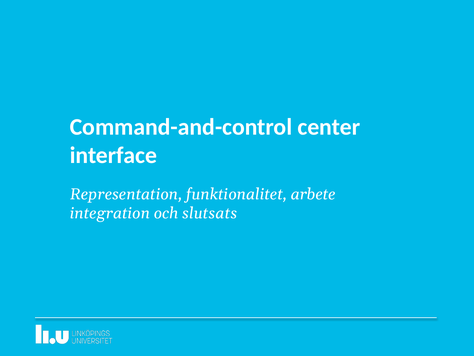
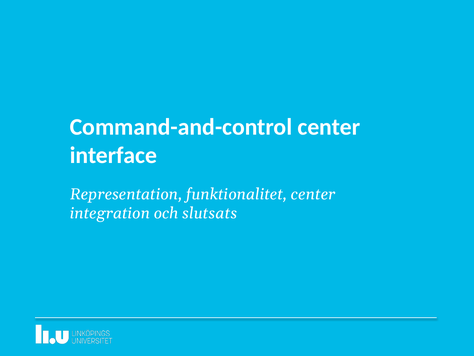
funktionalitet arbete: arbete -> center (313, 194)
